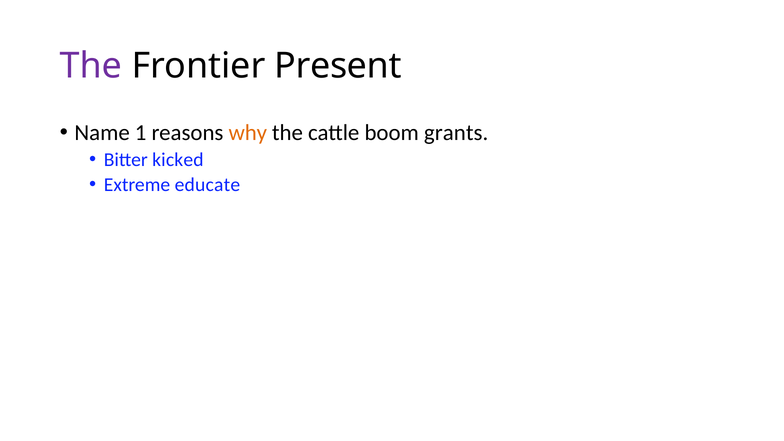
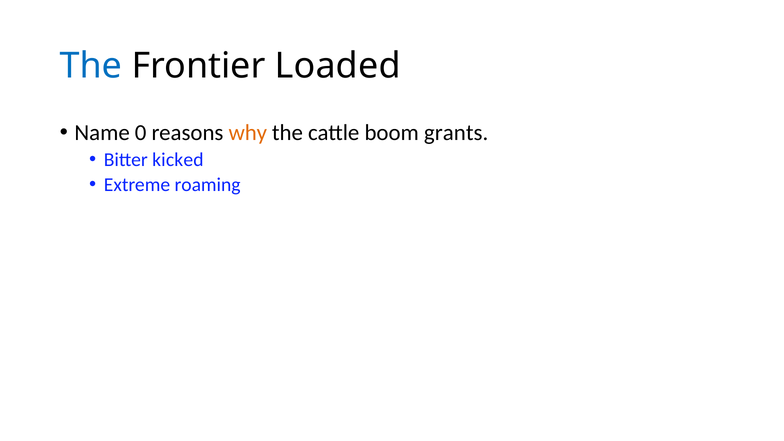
The colour: purple -> blue (91, 66)
Present: Present -> Loaded (338, 66)
1: 1 -> 0 (141, 133)
educate: educate -> roaming (208, 185)
